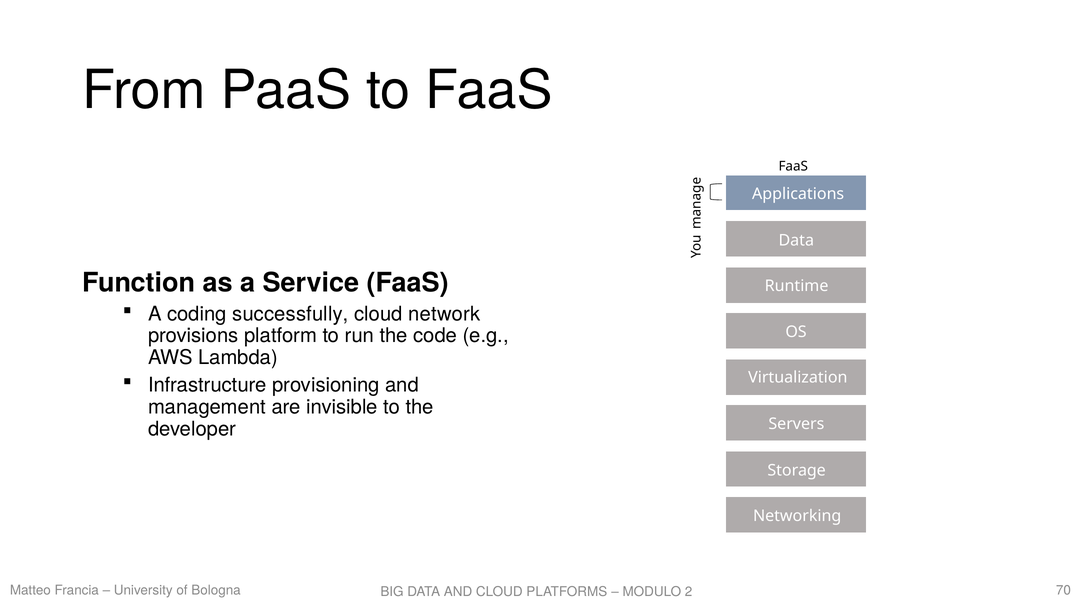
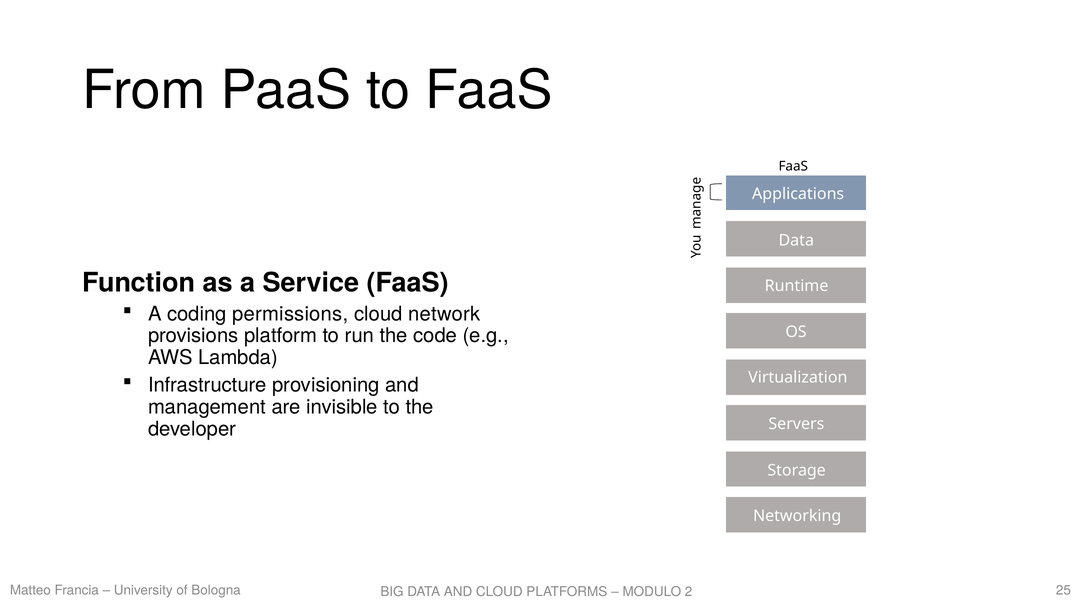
successfully: successfully -> permissions (290, 314)
70: 70 -> 25 (1063, 590)
